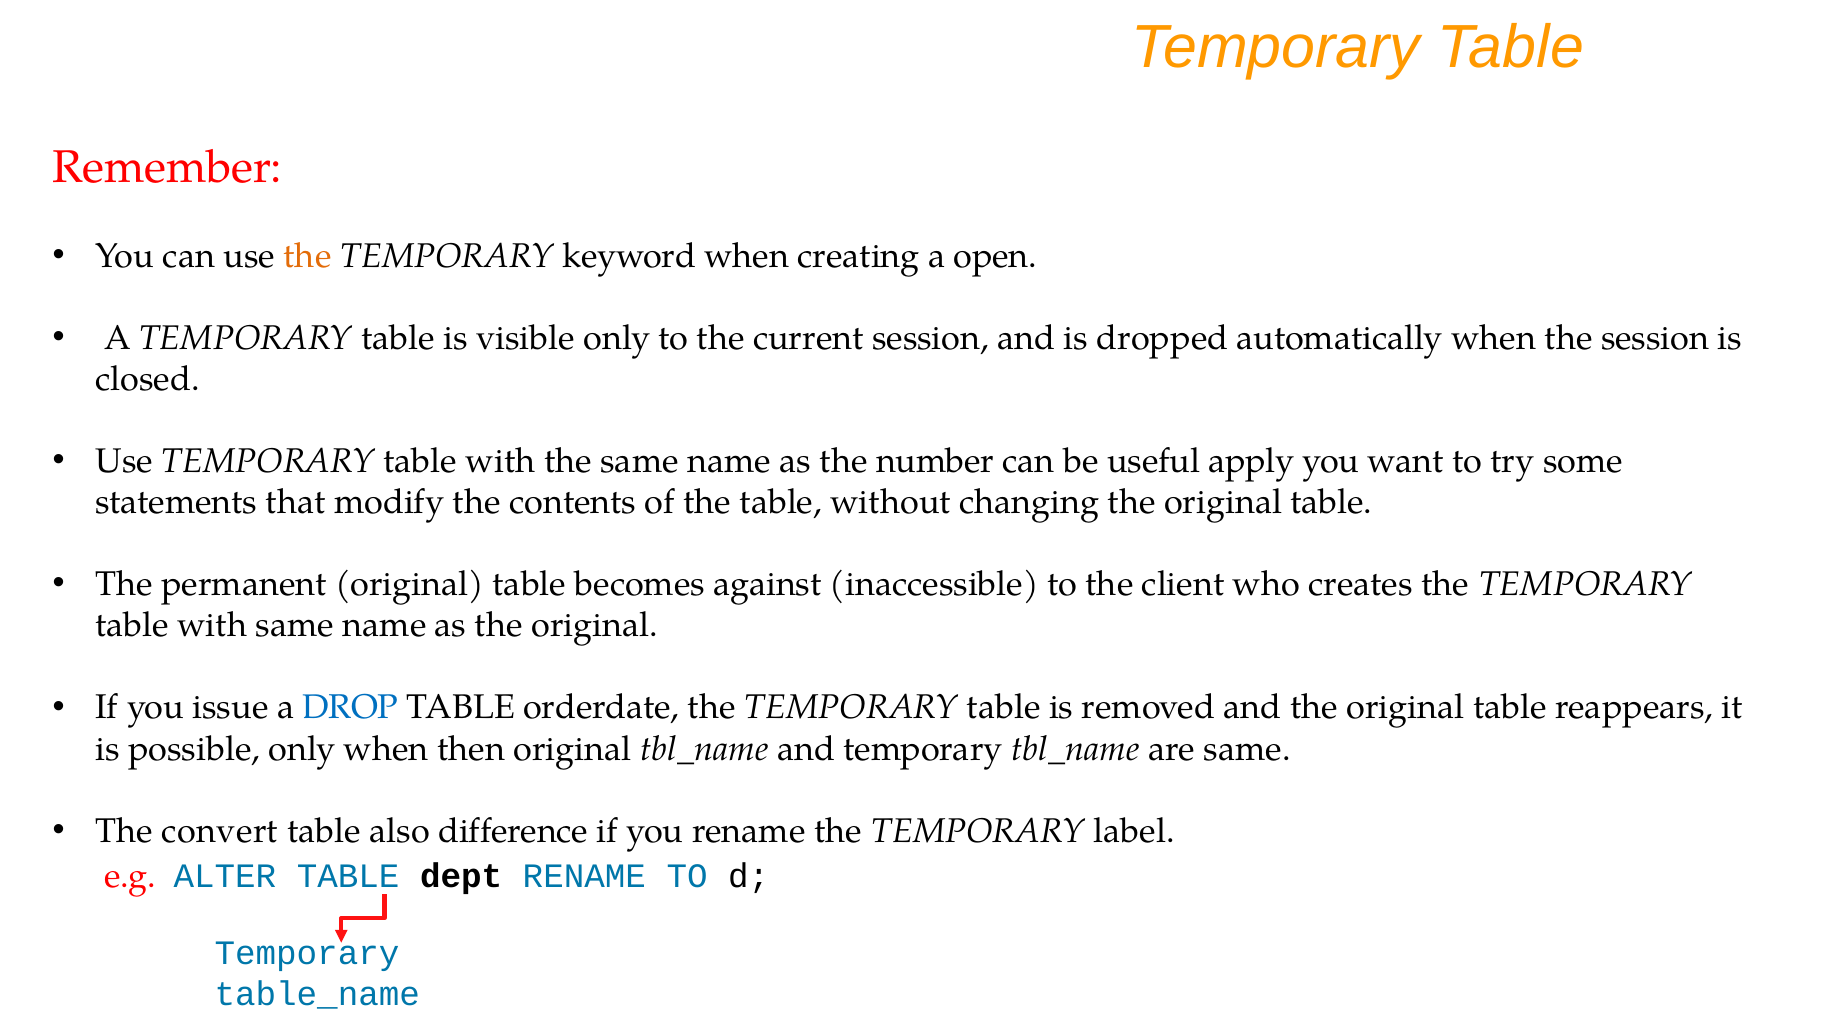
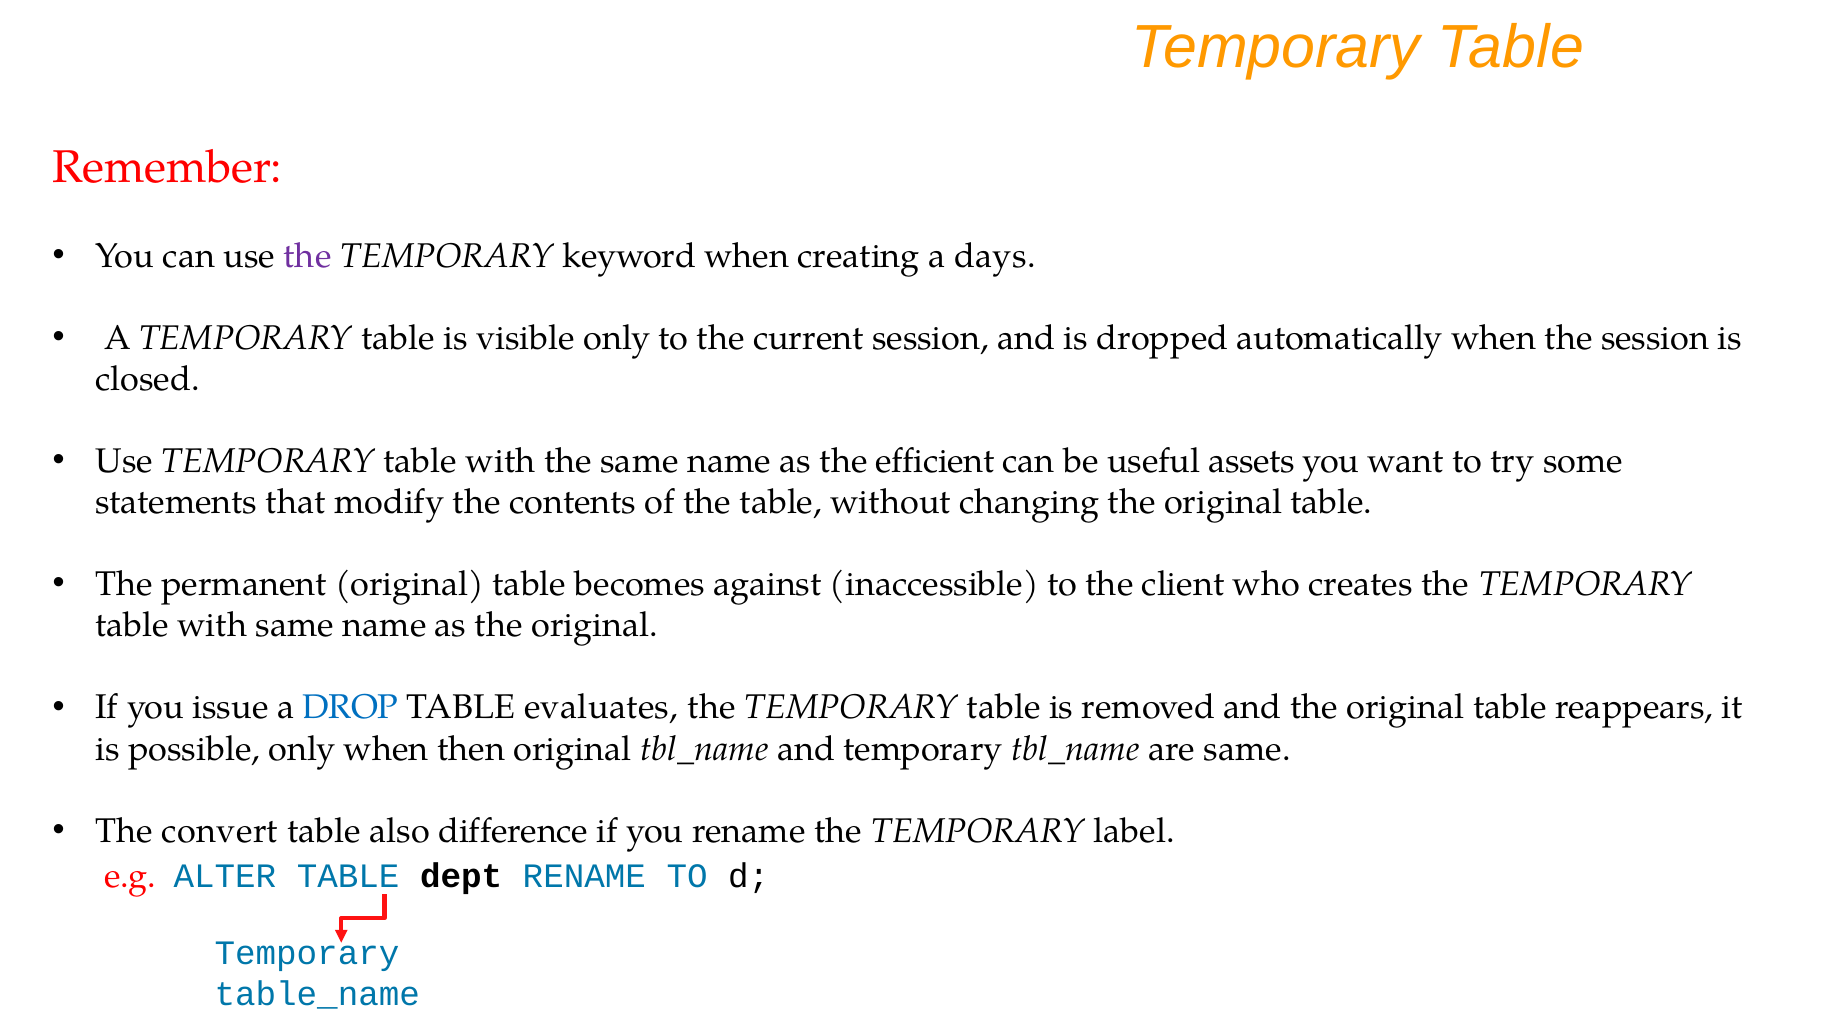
the colour: orange -> purple (308, 256)
open: open -> days (995, 256)
number: number -> efficient (935, 461)
apply: apply -> assets (1252, 461)
orderdate: orderdate -> evaluates (601, 708)
